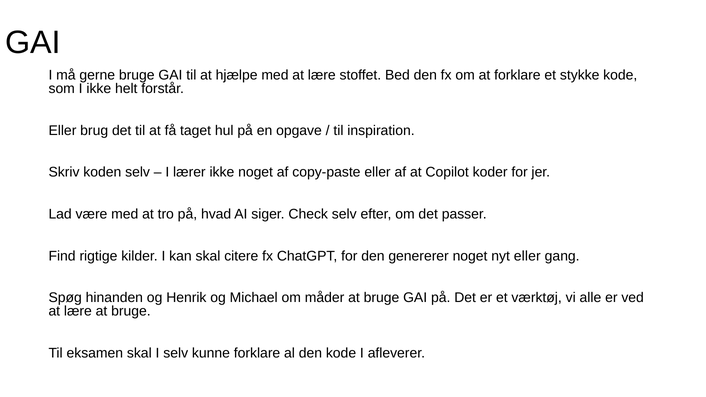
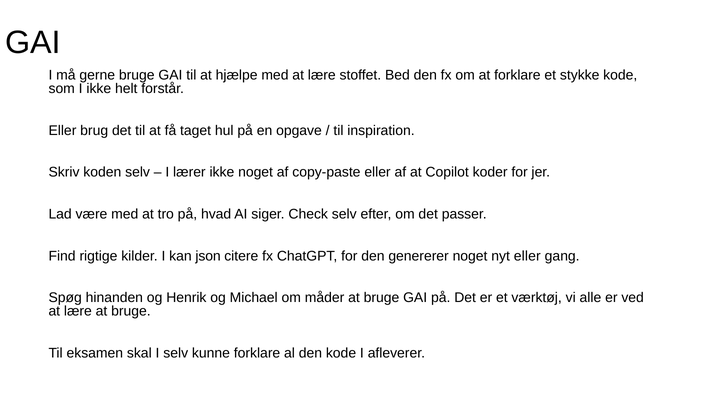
kan skal: skal -> json (208, 256)
